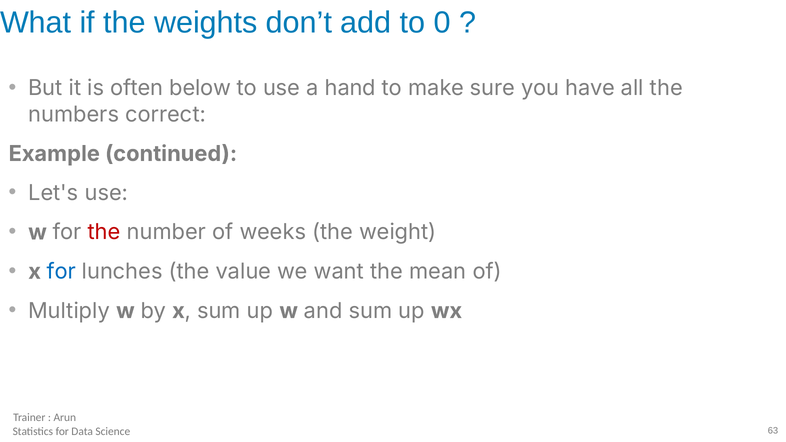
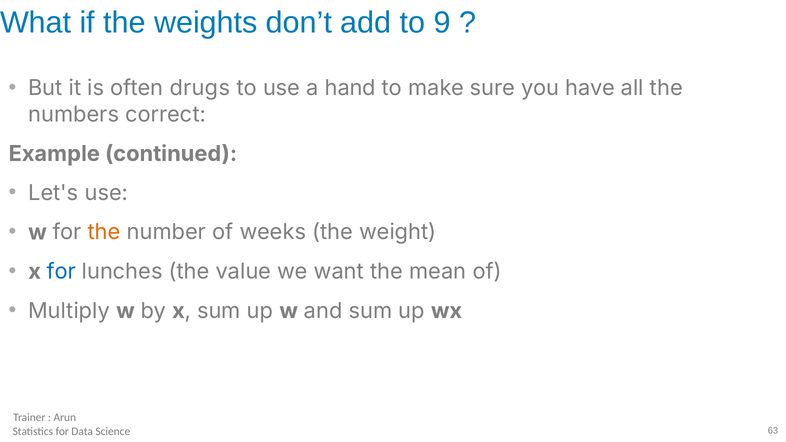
0: 0 -> 9 (442, 23)
below: below -> drugs (200, 88)
the colour: red -> orange (104, 232)
